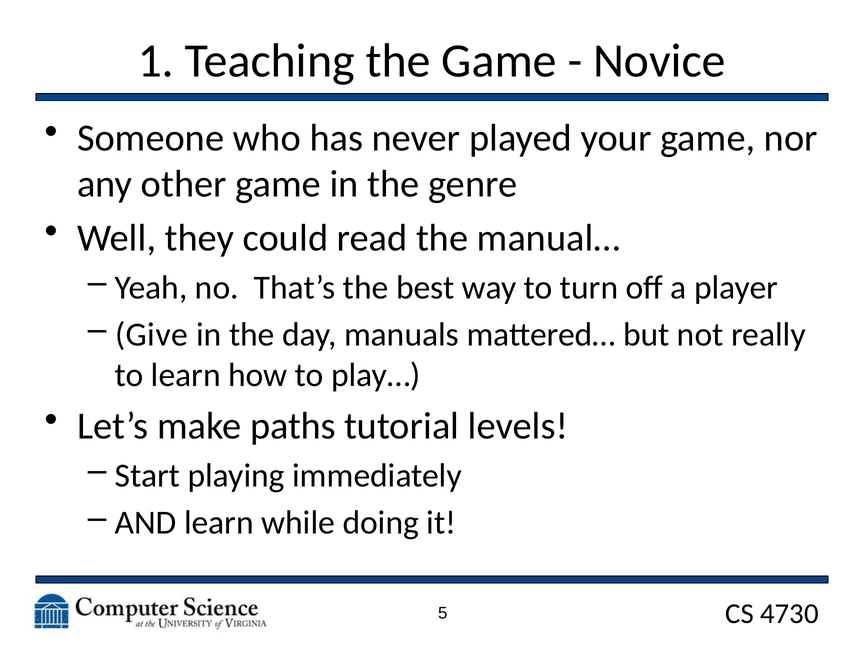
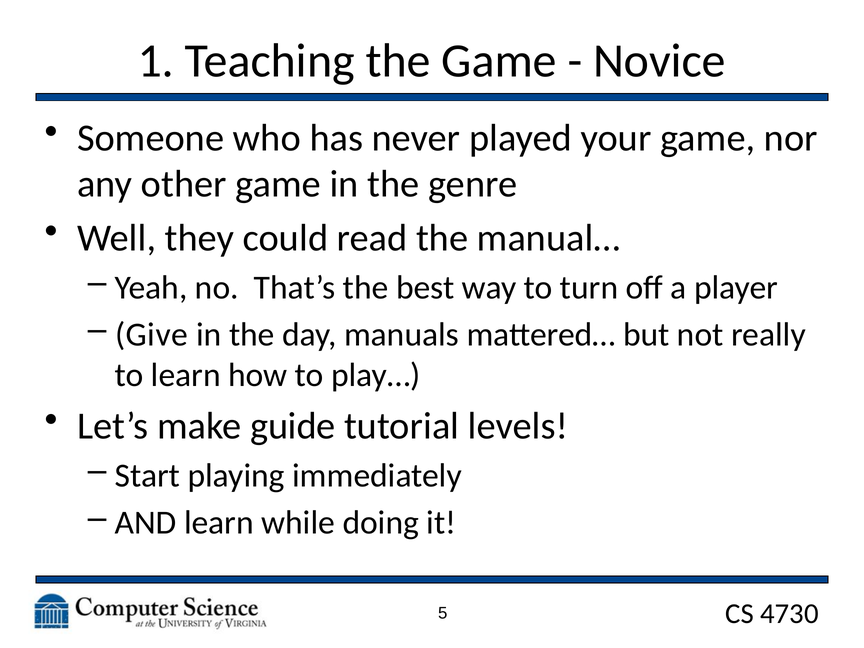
paths: paths -> guide (293, 426)
